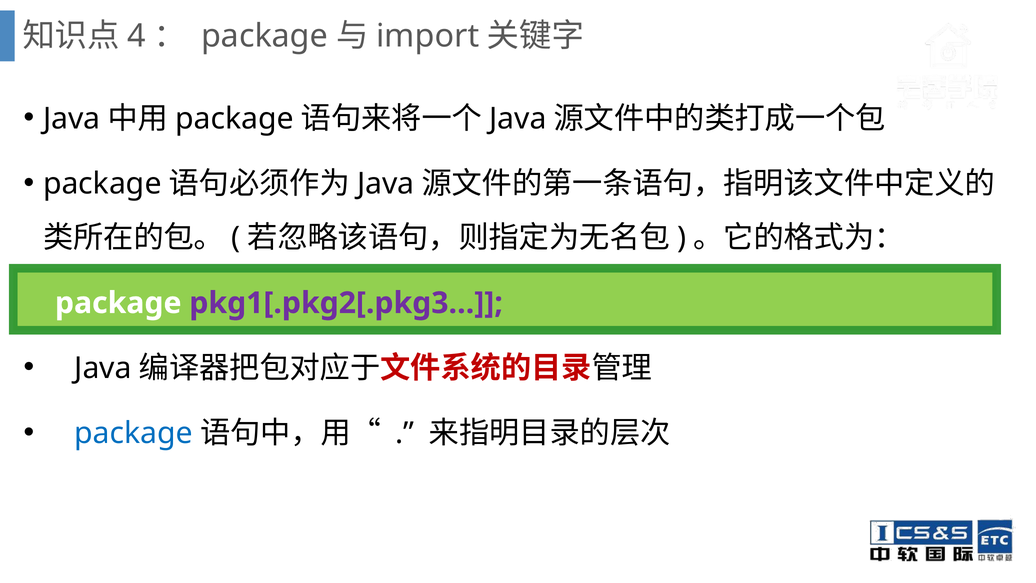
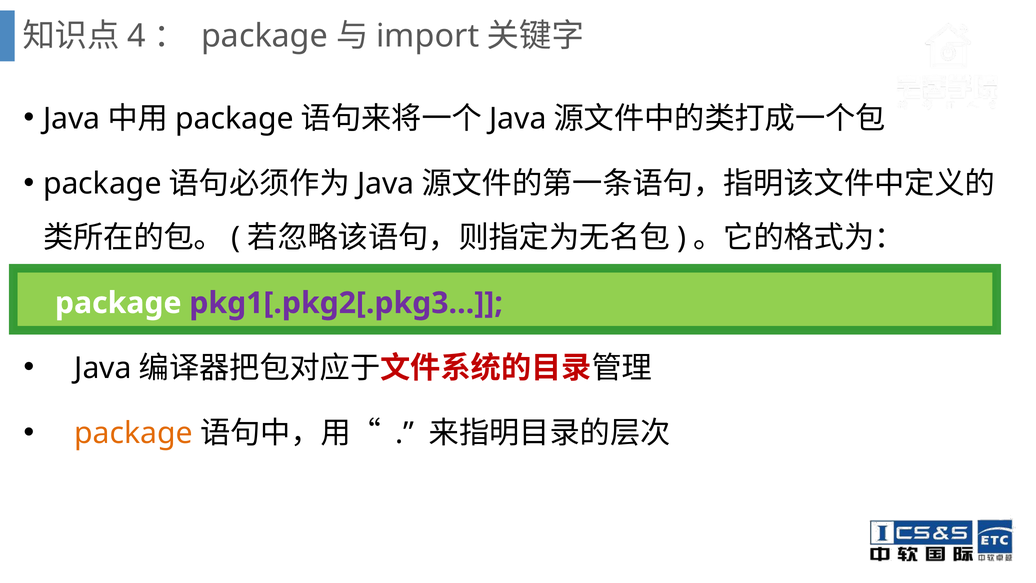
package colour: blue -> orange (134, 433)
